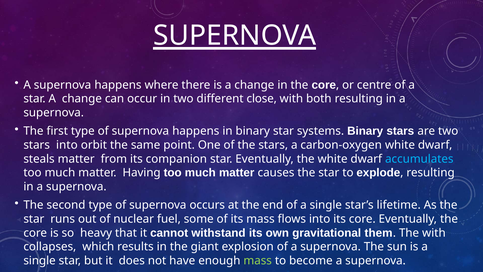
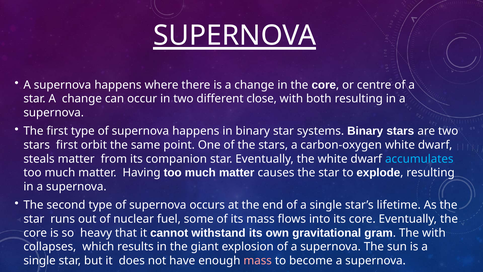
stars into: into -> first (67, 145)
them: them -> gram (379, 233)
mass colour: light green -> pink (258, 260)
